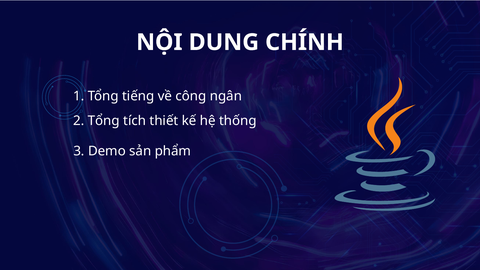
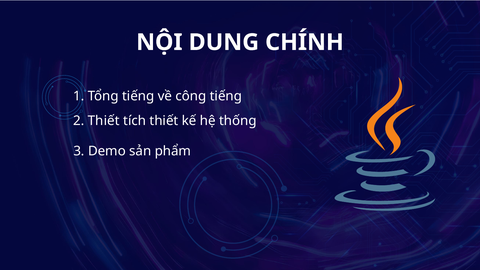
công ngân: ngân -> tiếng (226, 96)
2 Tổng: Tổng -> Thiết (104, 121)
